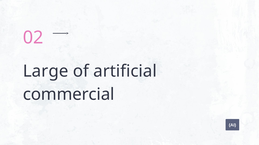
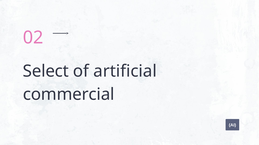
Large: Large -> Select (46, 72)
